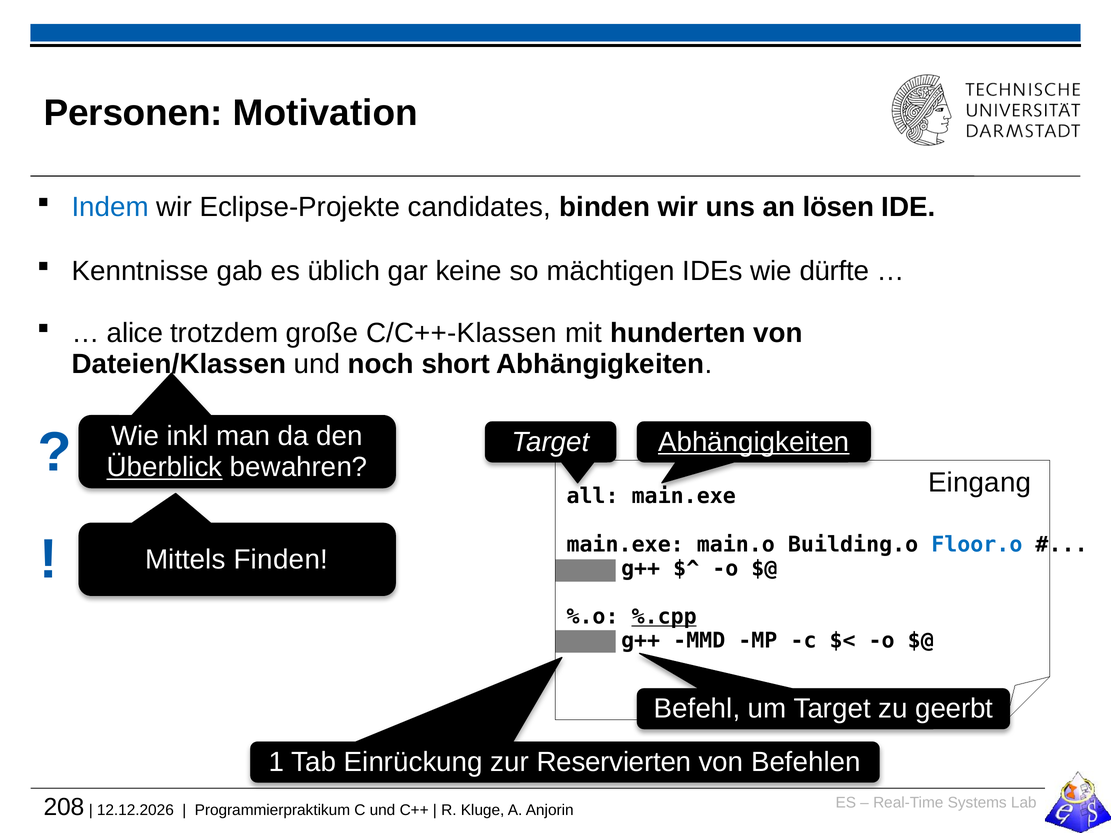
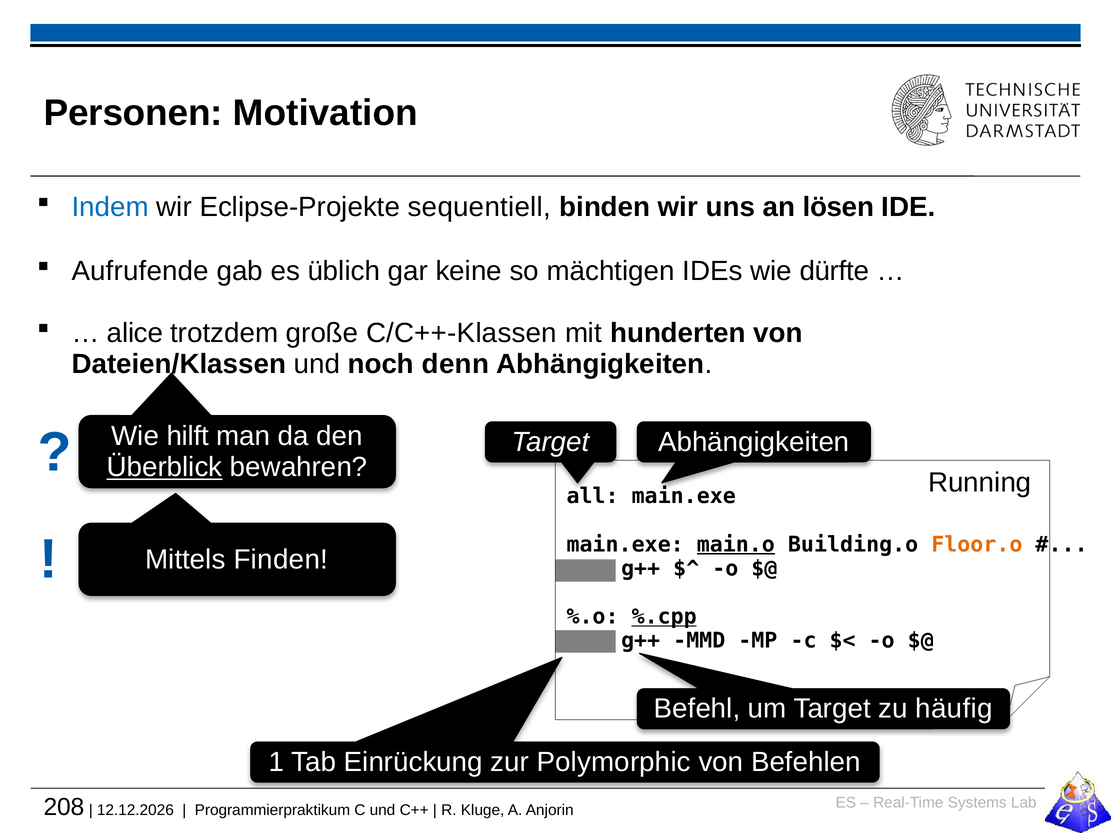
candidates: candidates -> sequentiell (479, 207)
Kenntnisse: Kenntnisse -> Aufrufende (140, 271)
short: short -> denn (455, 364)
inkl: inkl -> hilft (188, 436)
Abhängigkeiten underline: present -> none (754, 442)
Eingang: Eingang -> Running (980, 483)
main.o underline: none -> present (736, 545)
Floor.o colour: blue -> orange (977, 545)
geerbt: geerbt -> häufig (954, 709)
Reservierten: Reservierten -> Polymorphic (614, 762)
